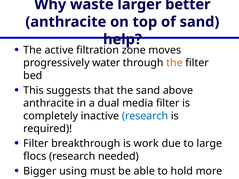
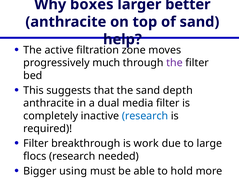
waste: waste -> boxes (92, 4)
water: water -> much (106, 63)
the colour: orange -> purple (174, 63)
above: above -> depth (178, 91)
